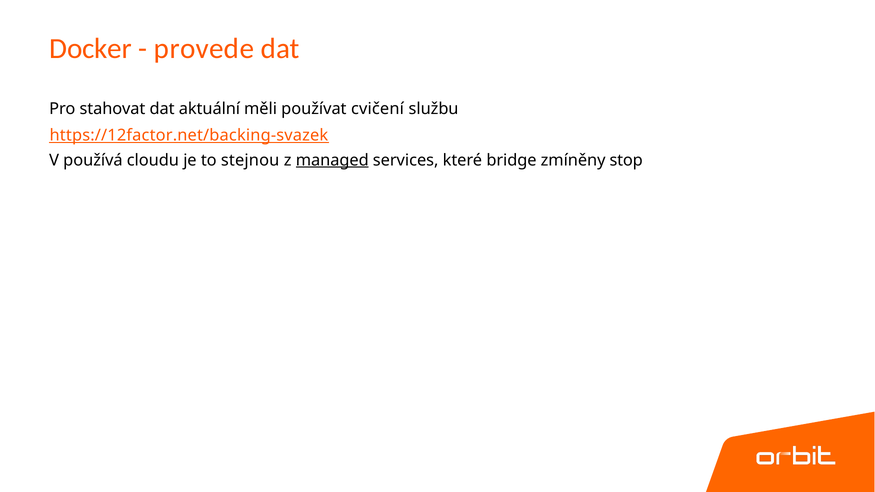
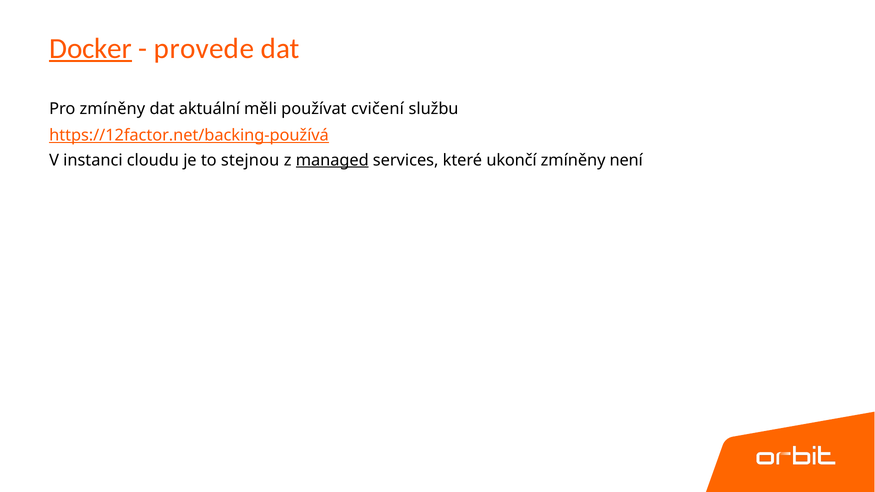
Docker underline: none -> present (91, 48)
Pro stahovat: stahovat -> zmíněny (112, 109)
https://12factor.net/backing-svazek: https://12factor.net/backing-svazek -> https://12factor.net/backing-používá (189, 135)
používá: používá -> instanci (93, 160)
bridge: bridge -> ukončí (512, 160)
stop: stop -> není (626, 160)
